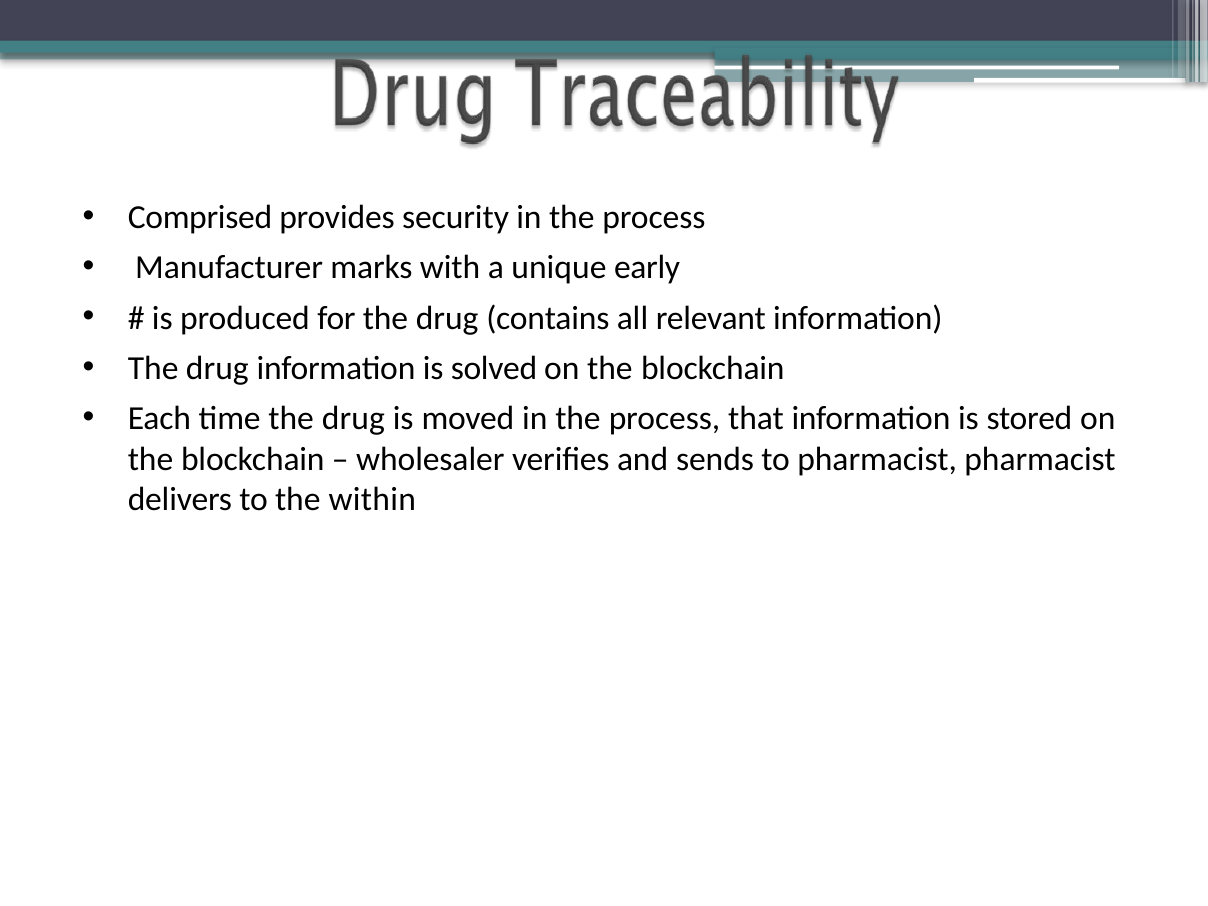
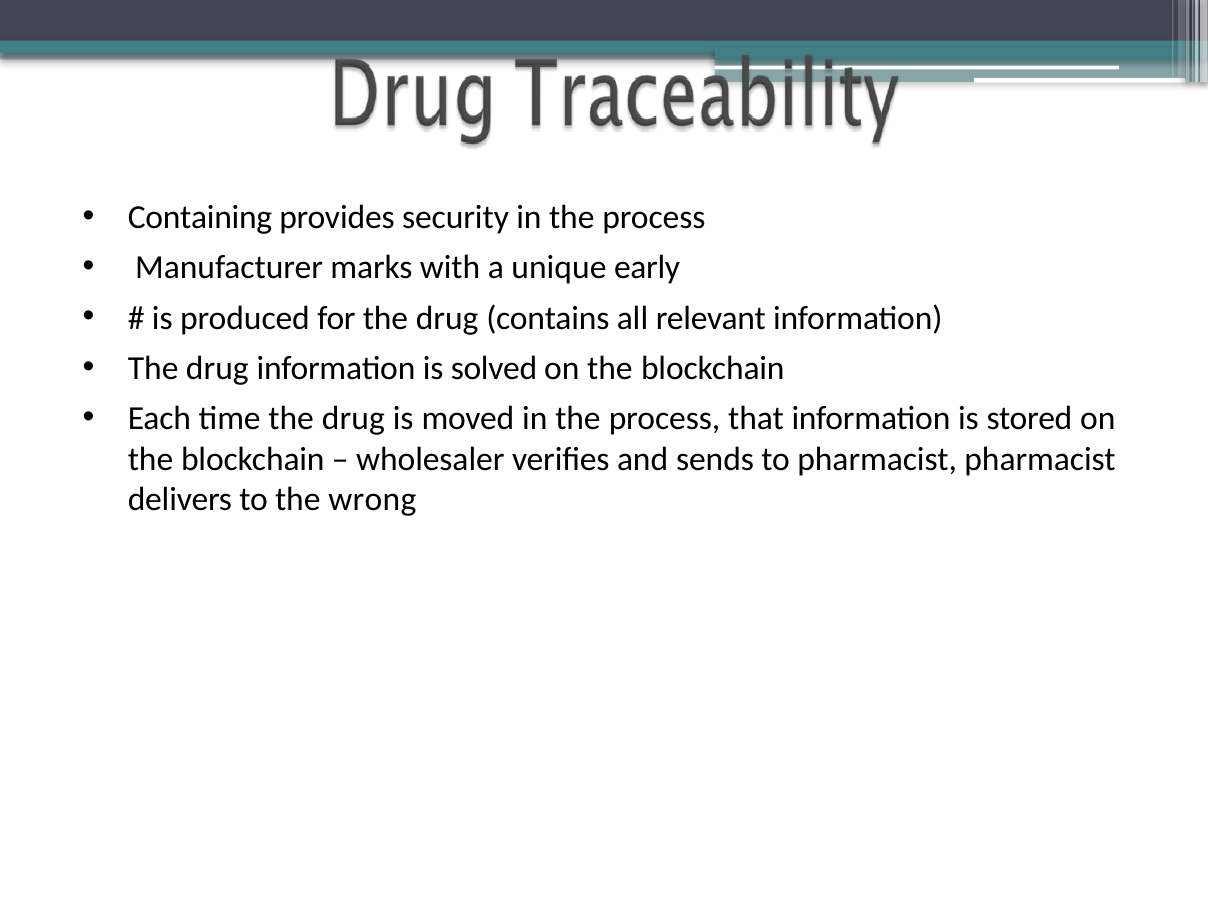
Comprised: Comprised -> Containing (200, 218)
within: within -> wrong (372, 499)
